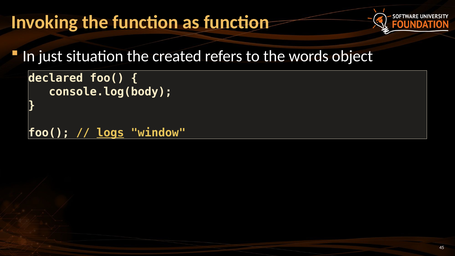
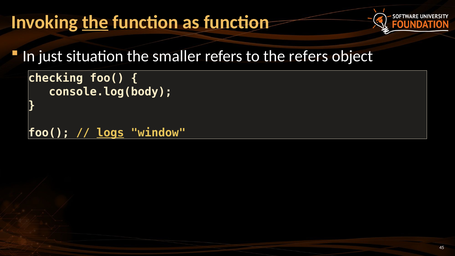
the underline: none -> present (95, 22)
created: created -> smaller (177, 56)
the words: words -> refers (308, 56)
declared: declared -> checking (56, 78)
